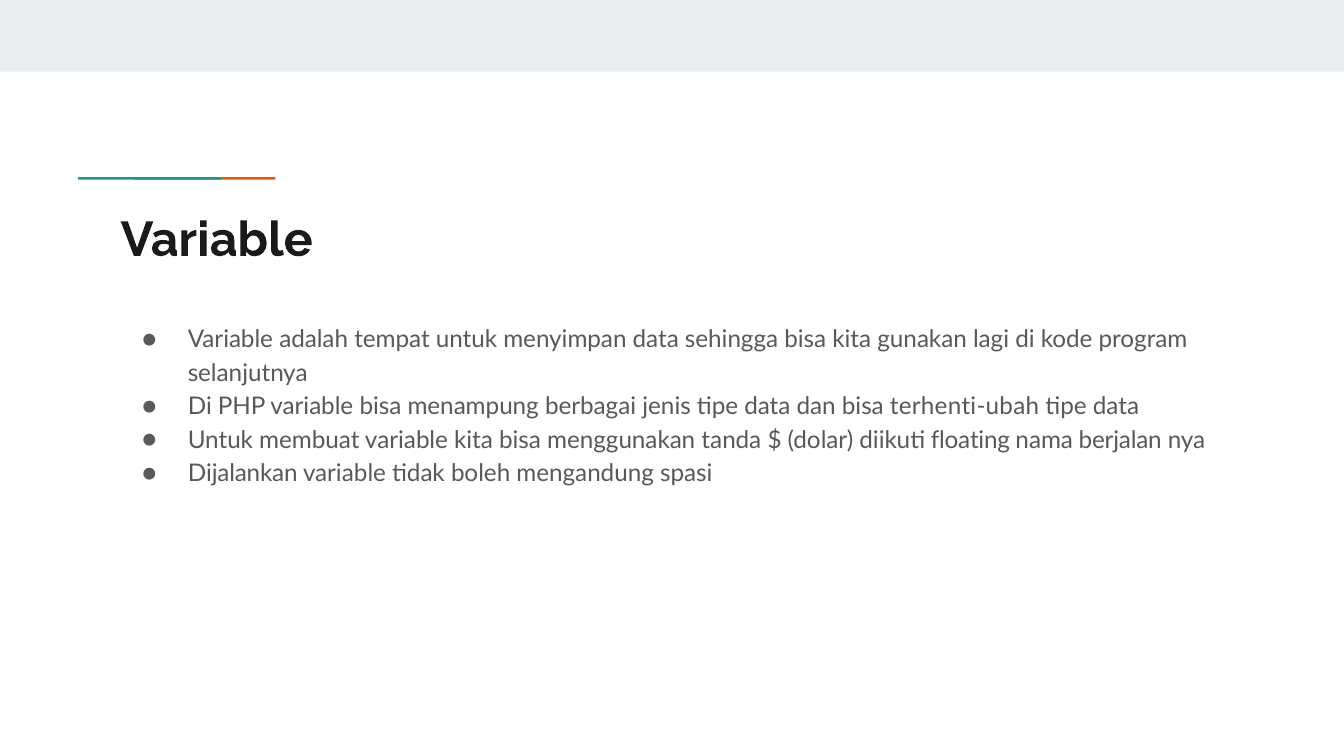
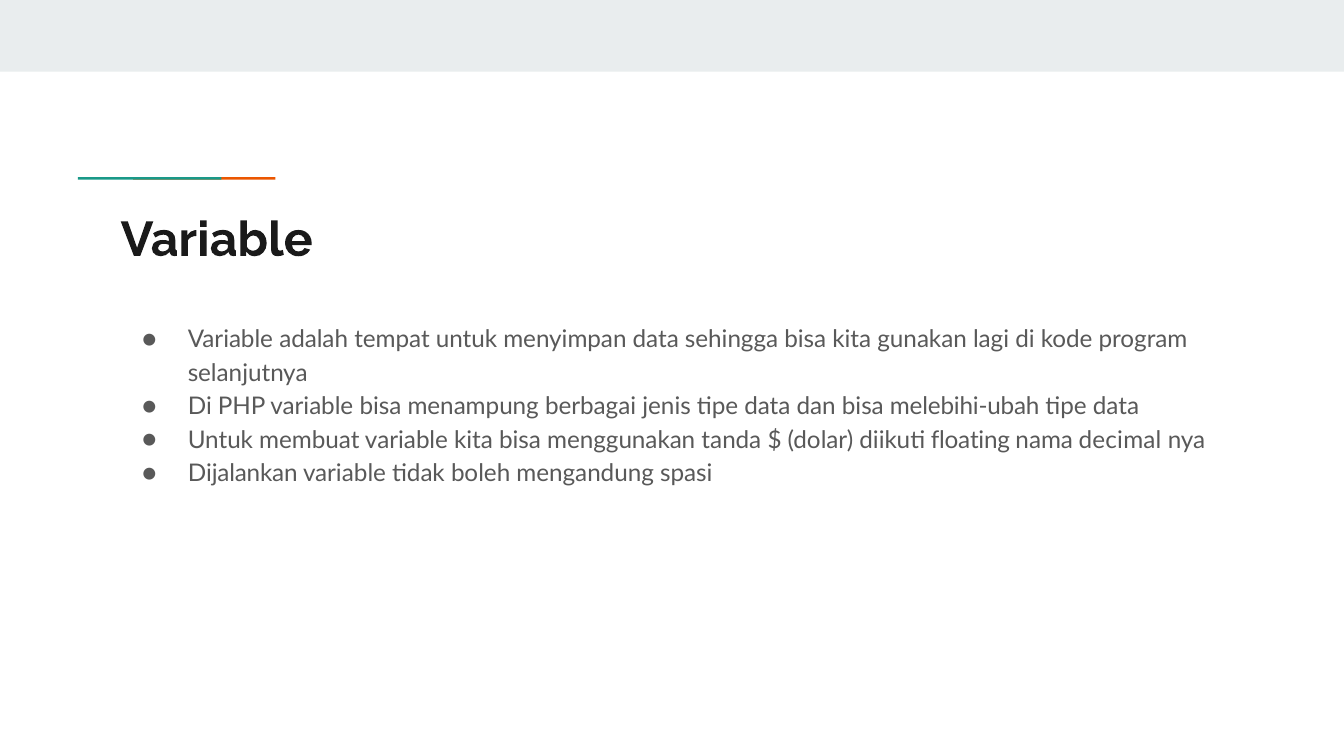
terhenti-ubah: terhenti-ubah -> melebihi-ubah (965, 407)
berjalan: berjalan -> decimal (1120, 440)
